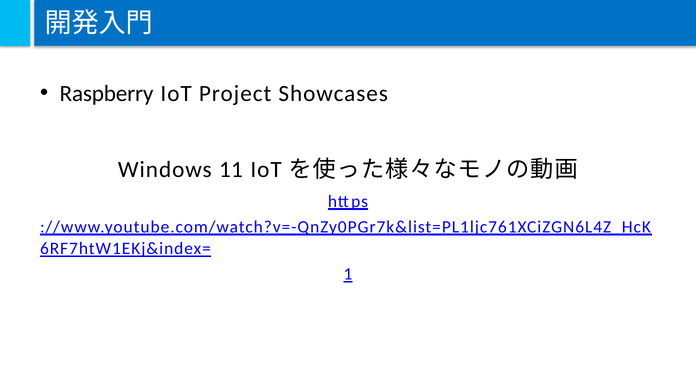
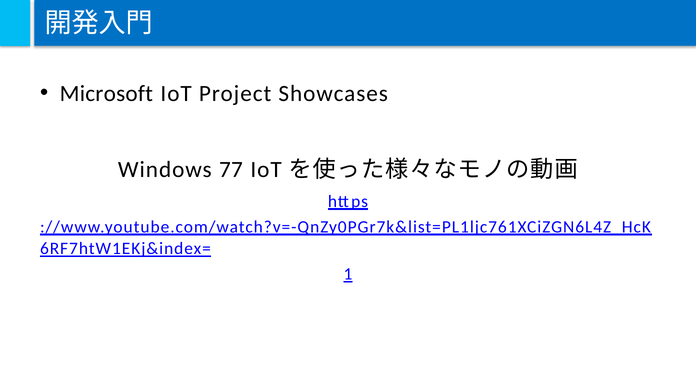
Raspberry: Raspberry -> Microsoft (106, 93)
11: 11 -> 77 (231, 170)
